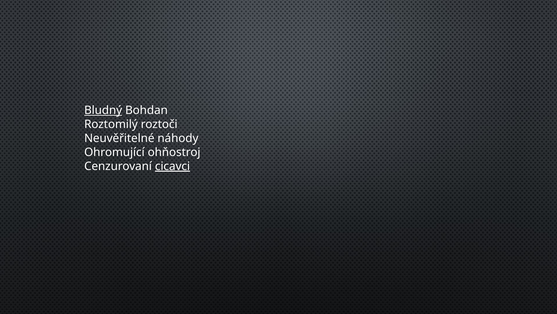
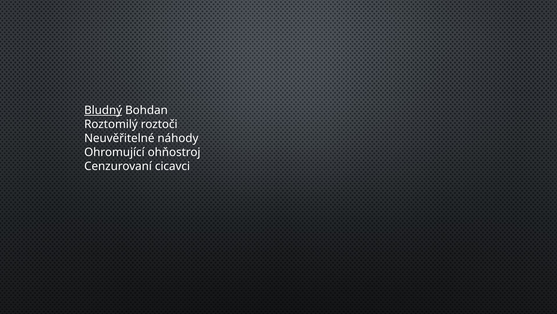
cicavci underline: present -> none (172, 166)
